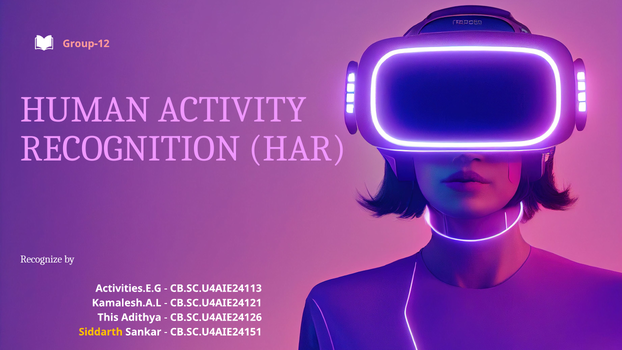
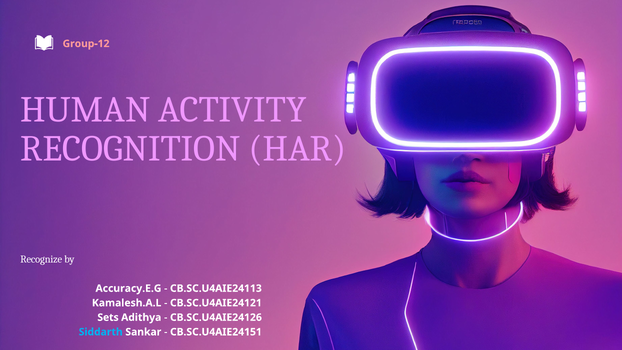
Activities.E.G: Activities.E.G -> Accuracy.E.G (128, 288)
This: This -> Sets (108, 317)
Siddarth colour: yellow -> light blue (101, 332)
